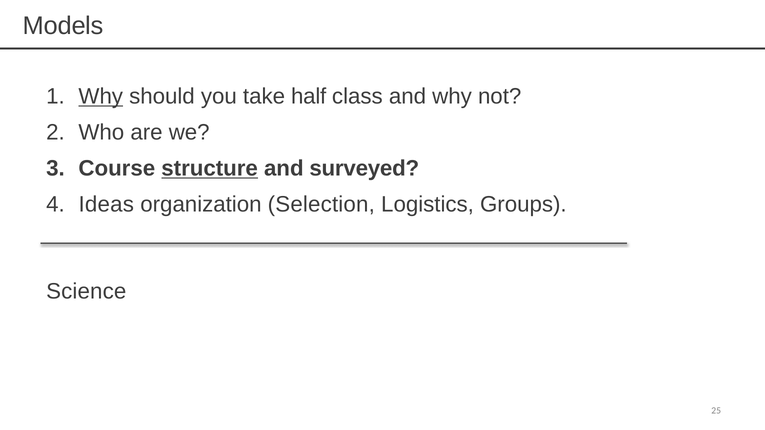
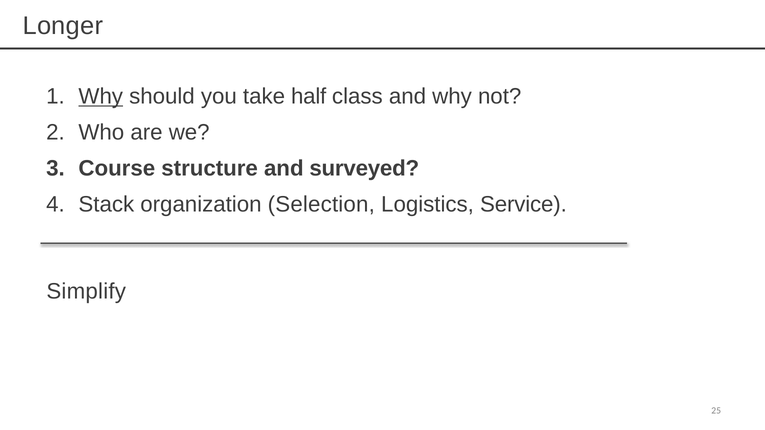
Models: Models -> Longer (63, 26)
structure underline: present -> none (210, 169)
Ideas: Ideas -> Stack (106, 205)
Groups: Groups -> Service (523, 205)
Science: Science -> Simplify (86, 291)
